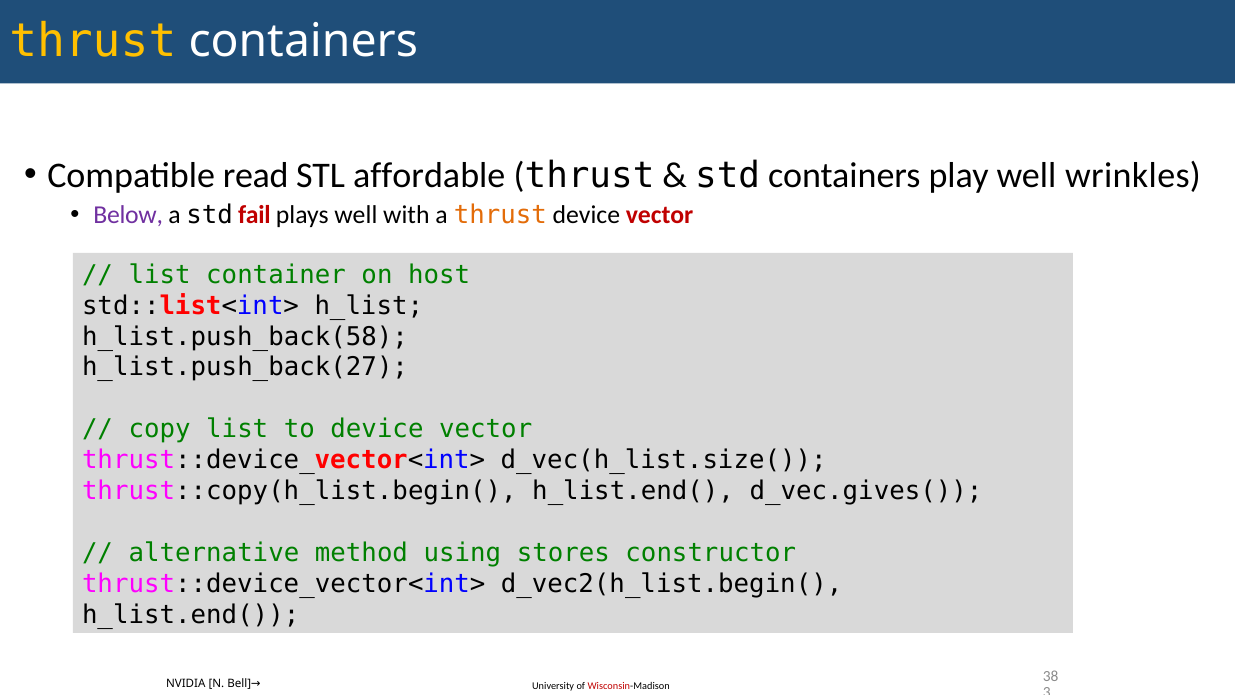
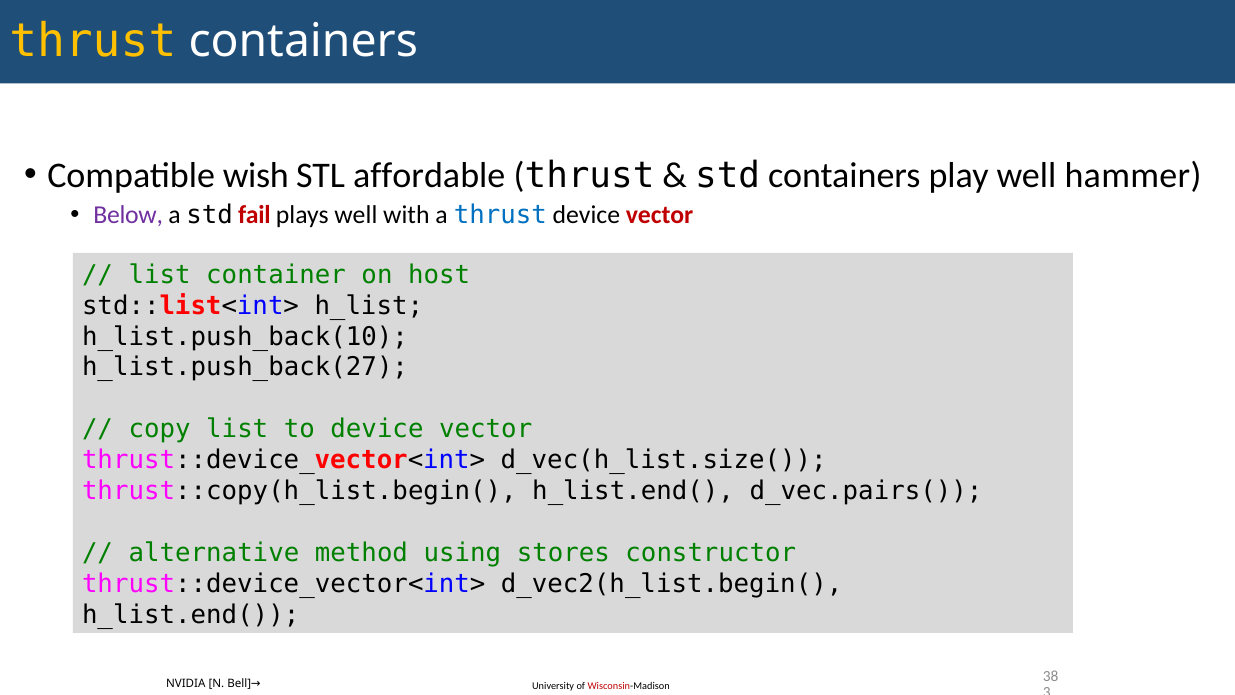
read: read -> wish (256, 175)
wrinkles: wrinkles -> hammer (1133, 175)
thrust colour: orange -> blue (500, 215)
h_list.push_back(58: h_list.push_back(58 -> h_list.push_back(10 (245, 336)
d_vec.gives(: d_vec.gives( -> d_vec.pairs( (866, 491)
